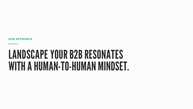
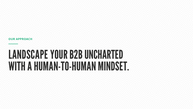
RESONATES: RESONATES -> UNCHARTED (104, 55)
